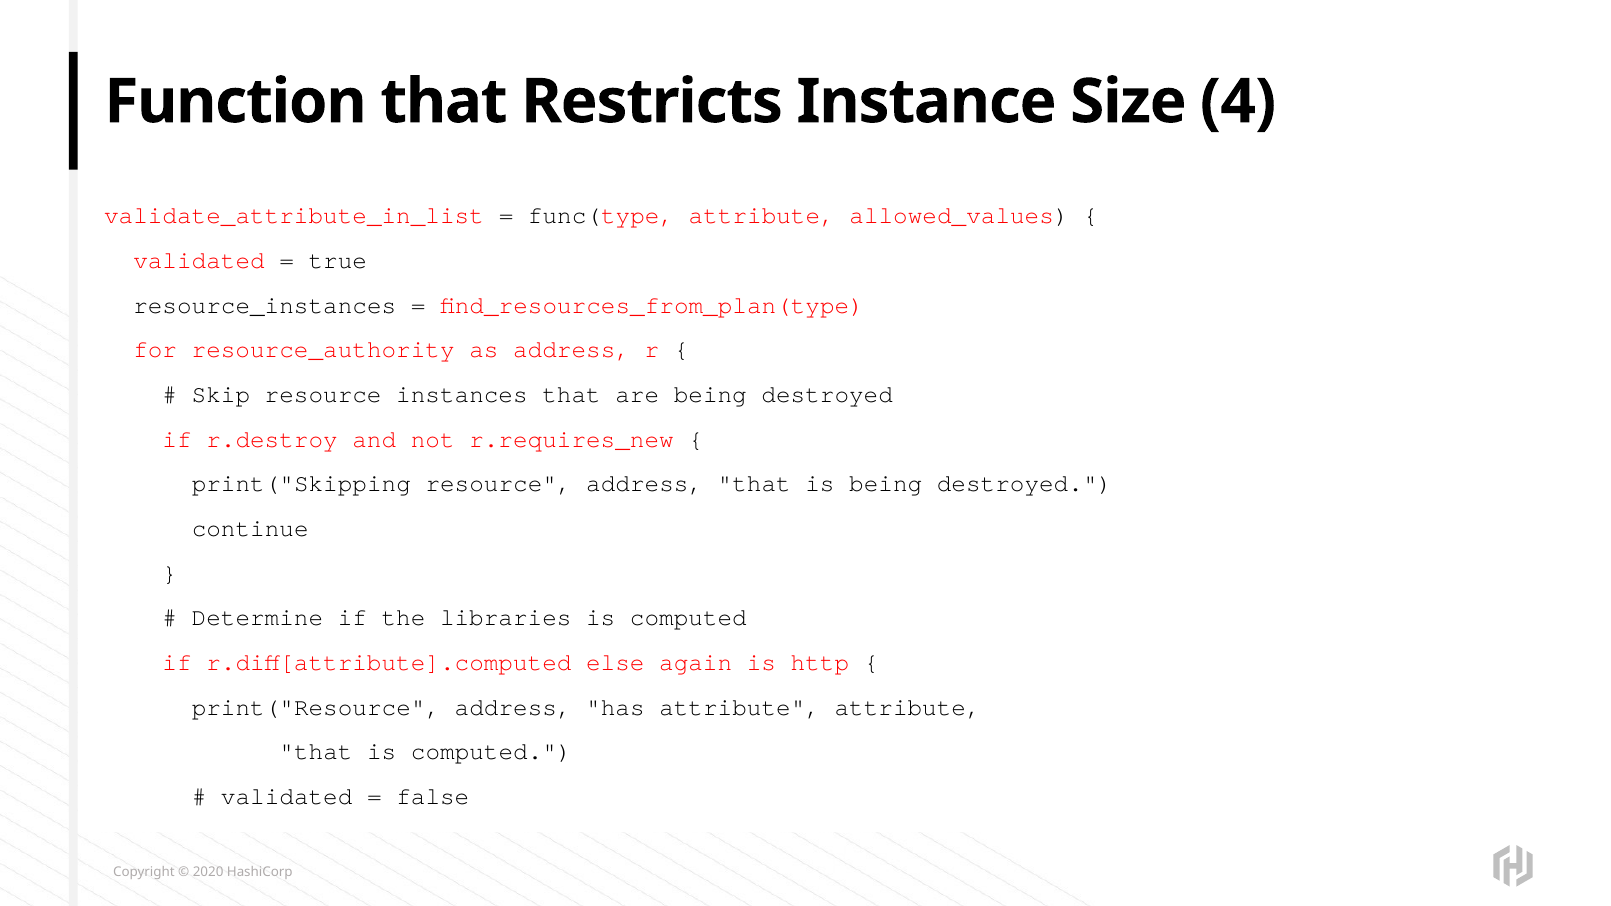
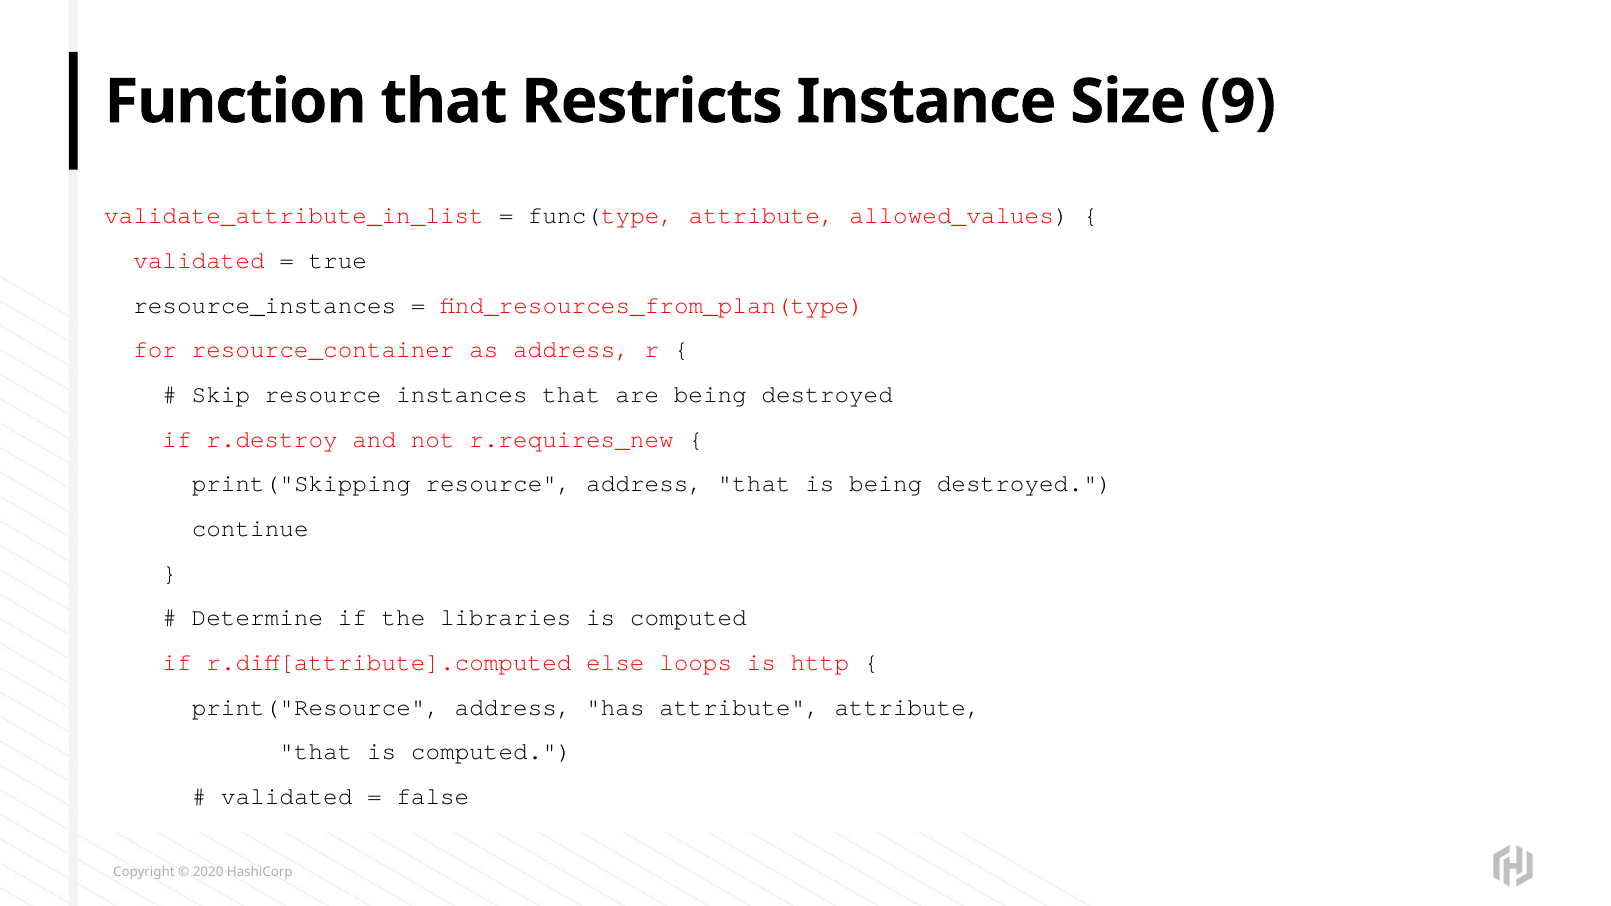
4: 4 -> 9 (1238, 102)
resource_authority: resource_authority -> resource_container (323, 350)
again: again -> loops (696, 663)
